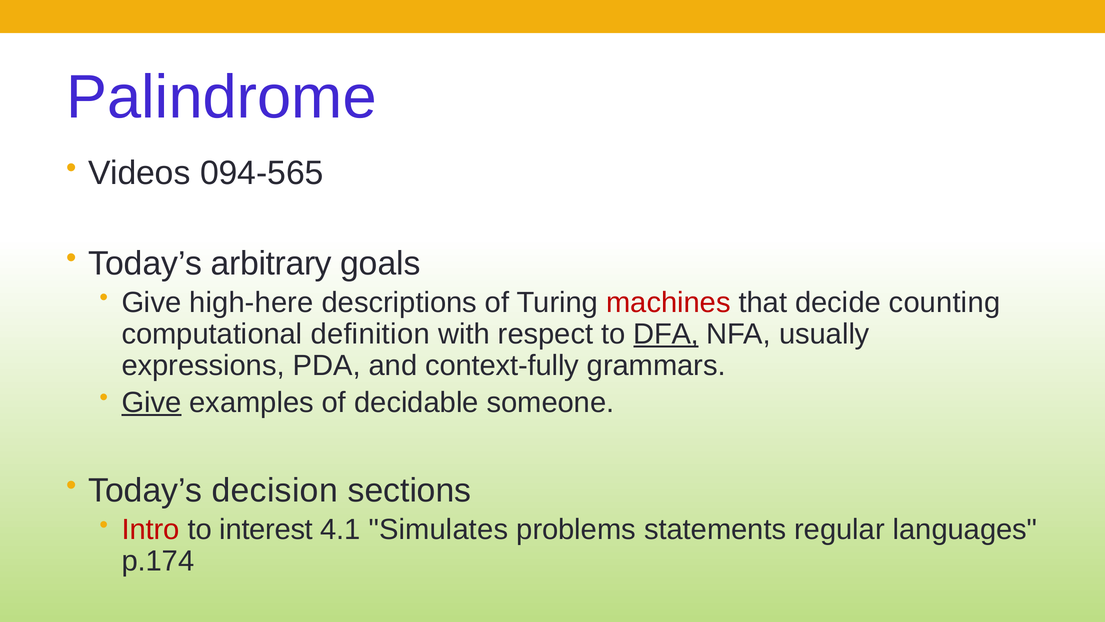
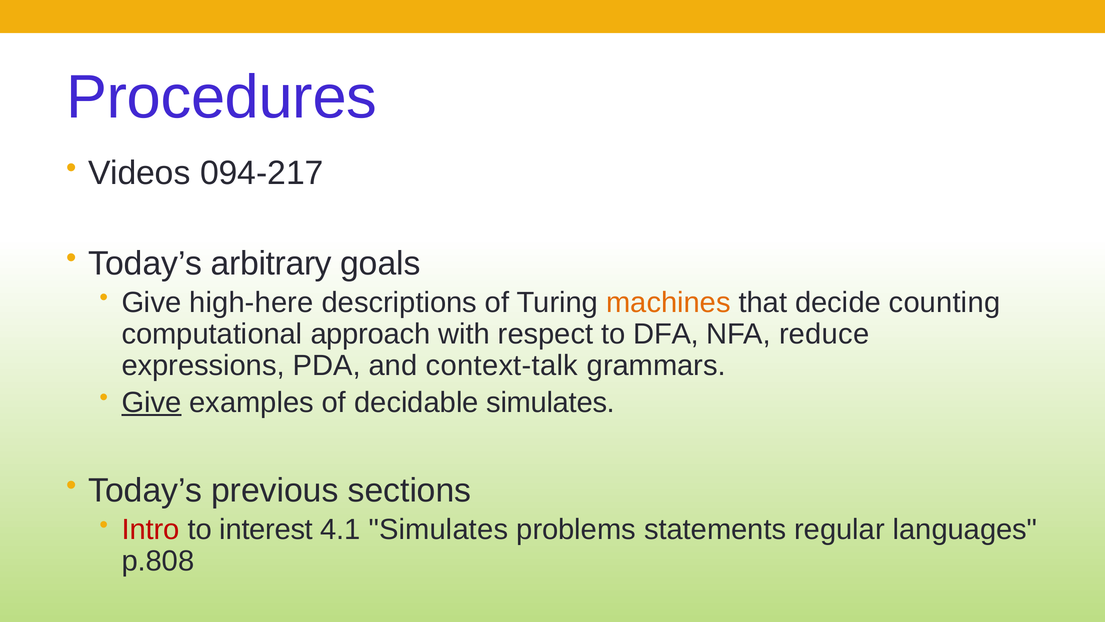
Palindrome: Palindrome -> Procedures (222, 98)
094-565: 094-565 -> 094-217 (262, 173)
machines colour: red -> orange (668, 302)
definition: definition -> approach (370, 334)
DFA underline: present -> none (666, 334)
usually: usually -> reduce (824, 334)
context-fully: context-fully -> context-talk (502, 365)
decidable someone: someone -> simulates (551, 402)
decision: decision -> previous (275, 491)
p.174: p.174 -> p.808 (158, 561)
